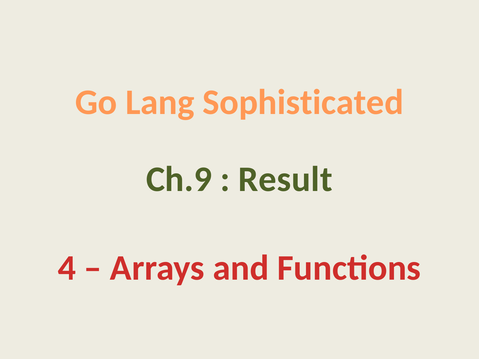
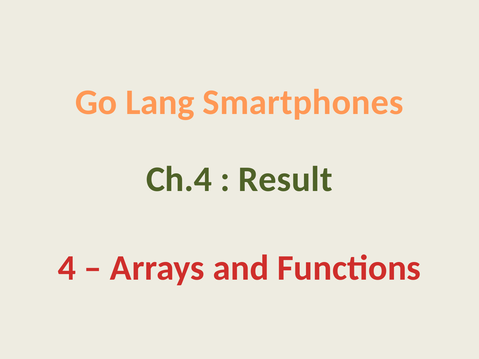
Sophisticated: Sophisticated -> Smartphones (303, 102)
Ch.9: Ch.9 -> Ch.4 (179, 179)
